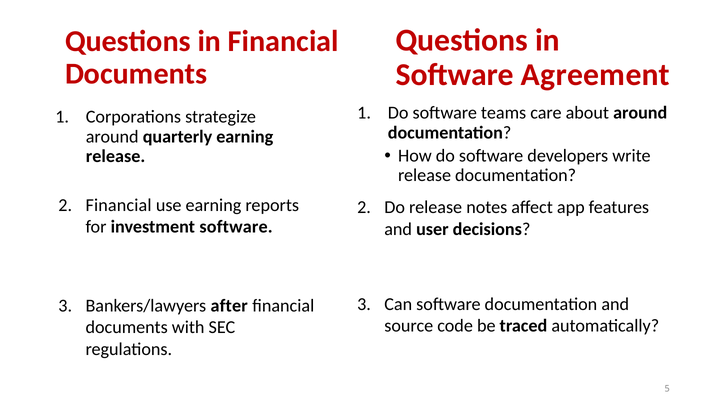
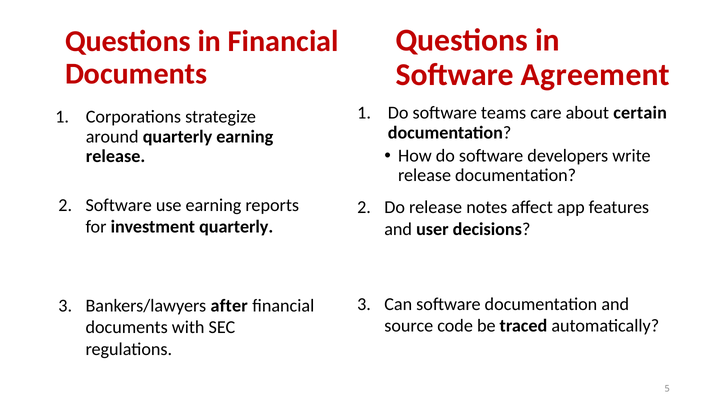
about around: around -> certain (640, 113)
Financial: Financial -> Software (119, 205)
investment software: software -> quarterly (236, 227)
